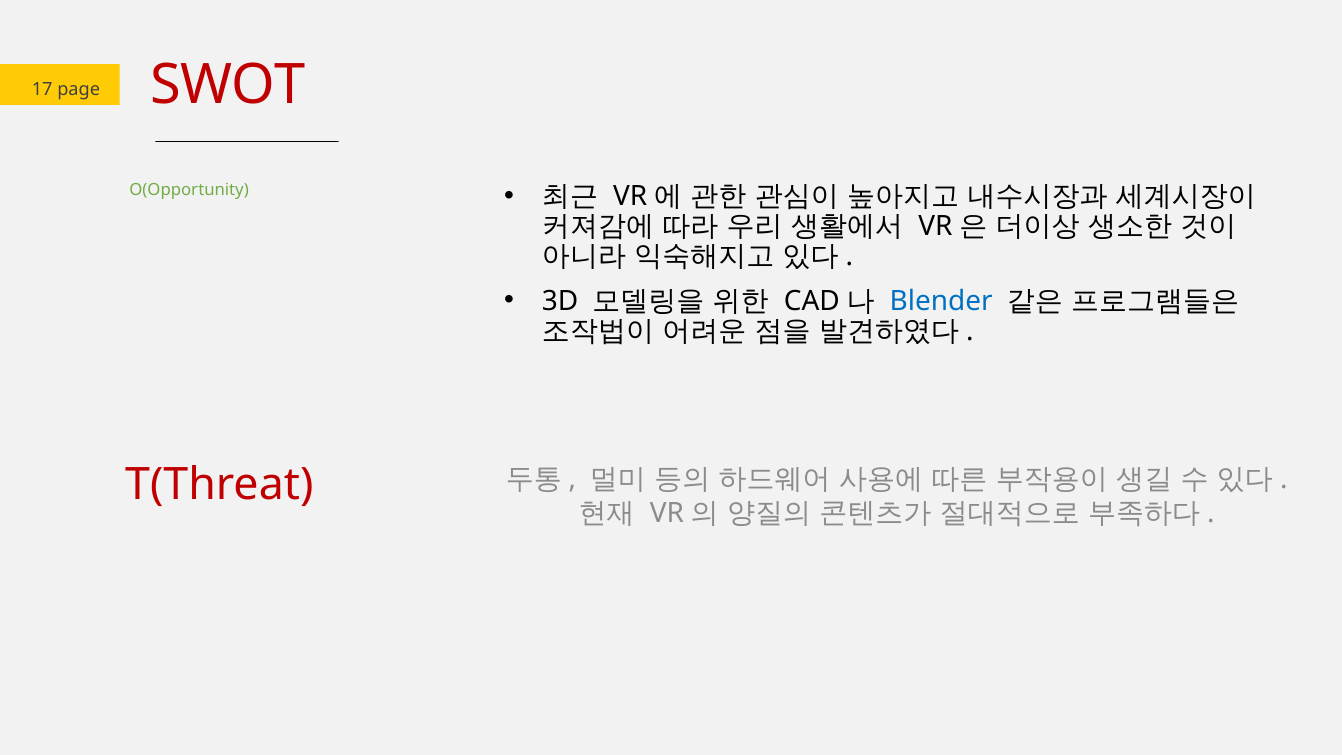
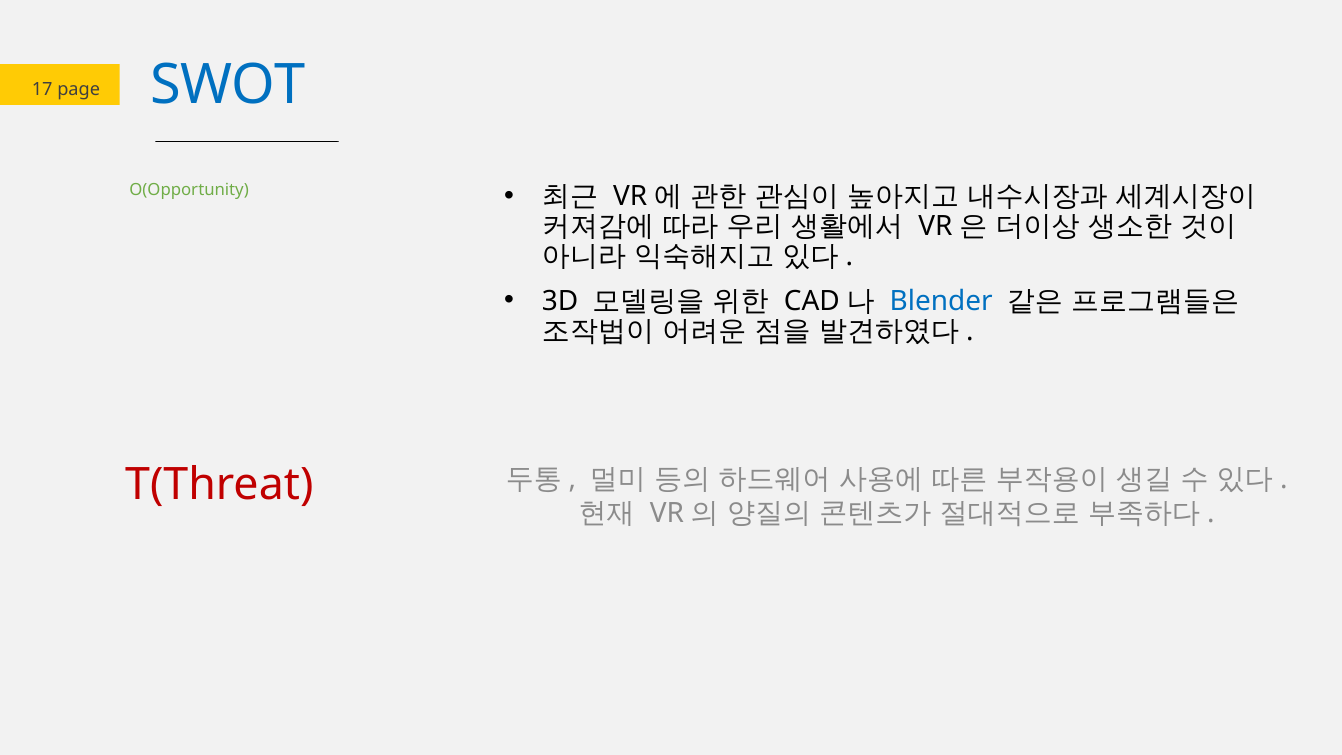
SWOT colour: red -> blue (228, 85)
